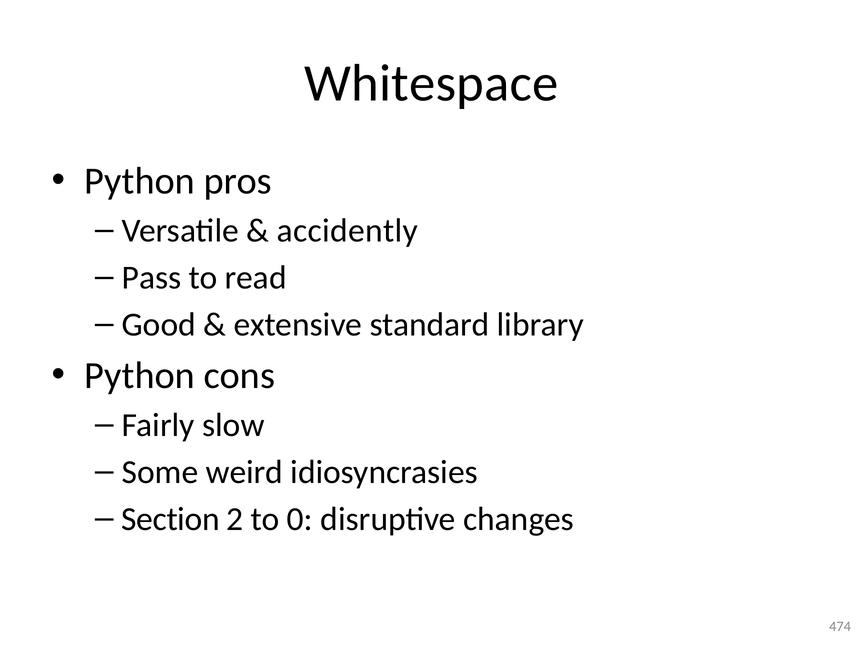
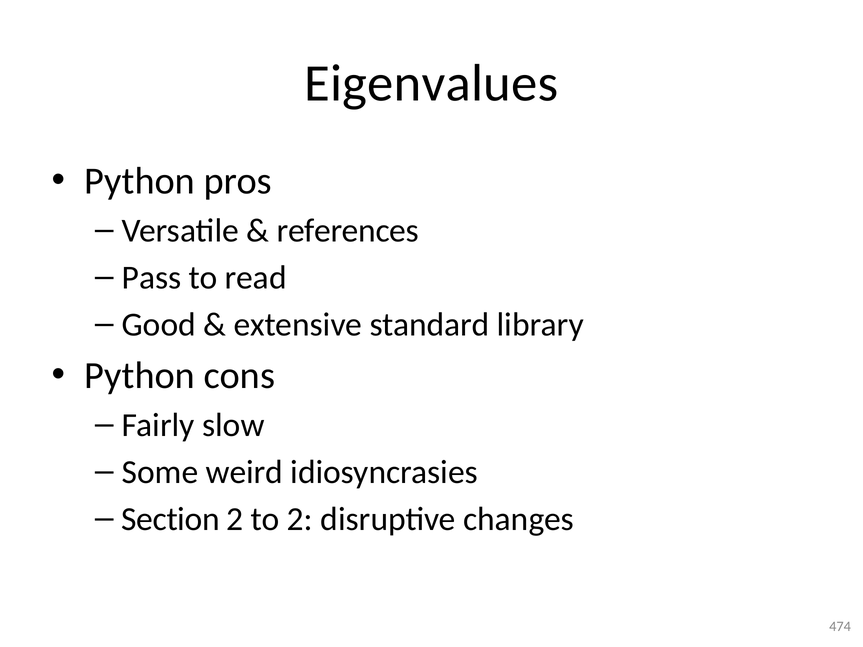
Whitespace: Whitespace -> Eigenvalues (431, 84)
accidently: accidently -> references (348, 231)
to 0: 0 -> 2 (300, 519)
